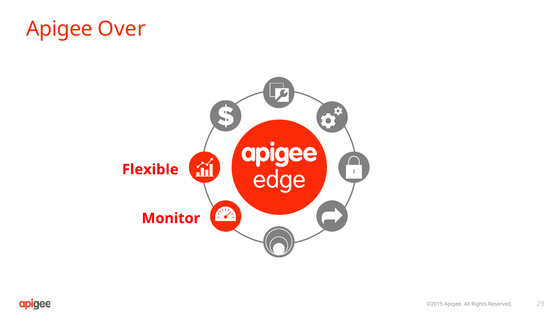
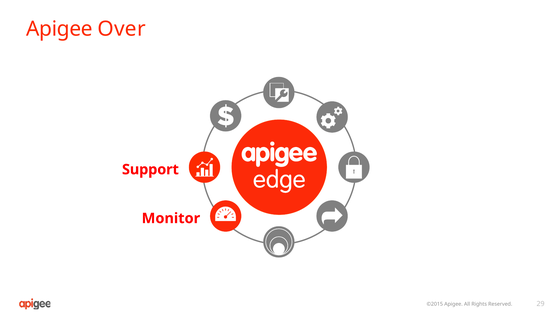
Flexible: Flexible -> Support (150, 169)
